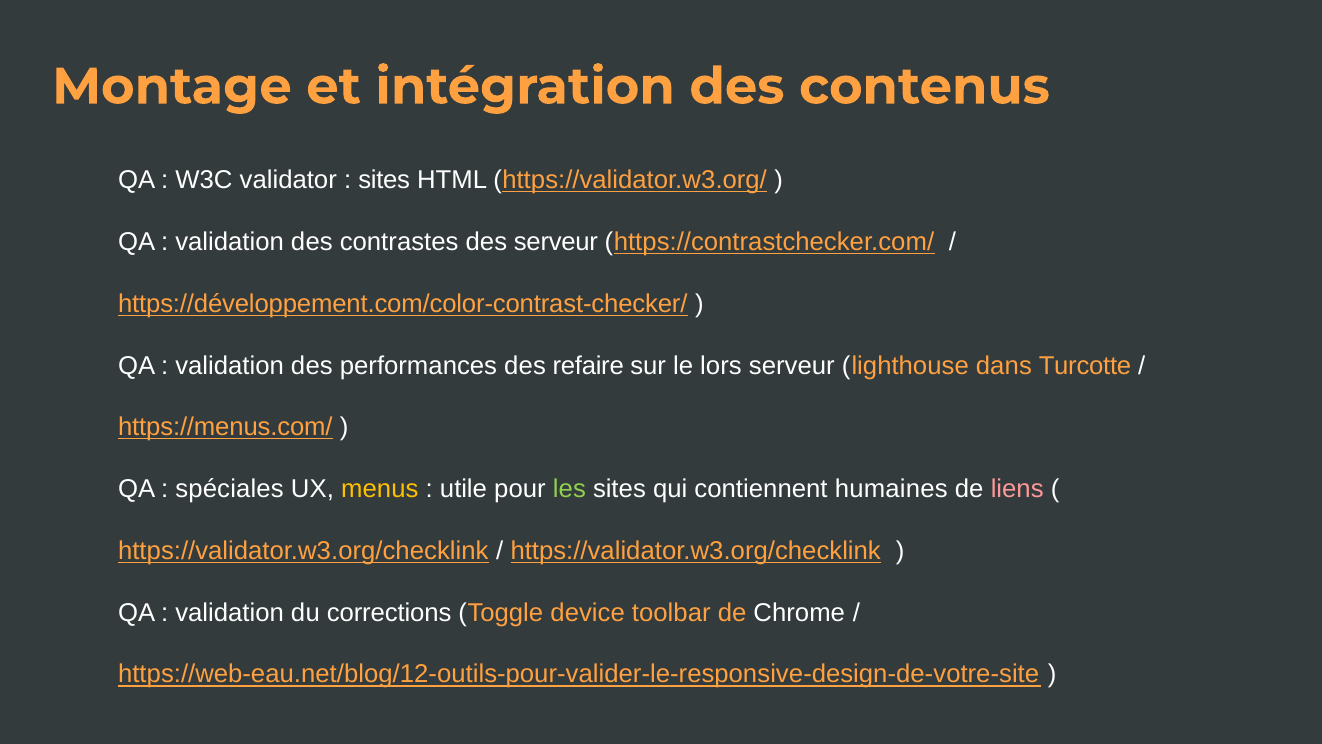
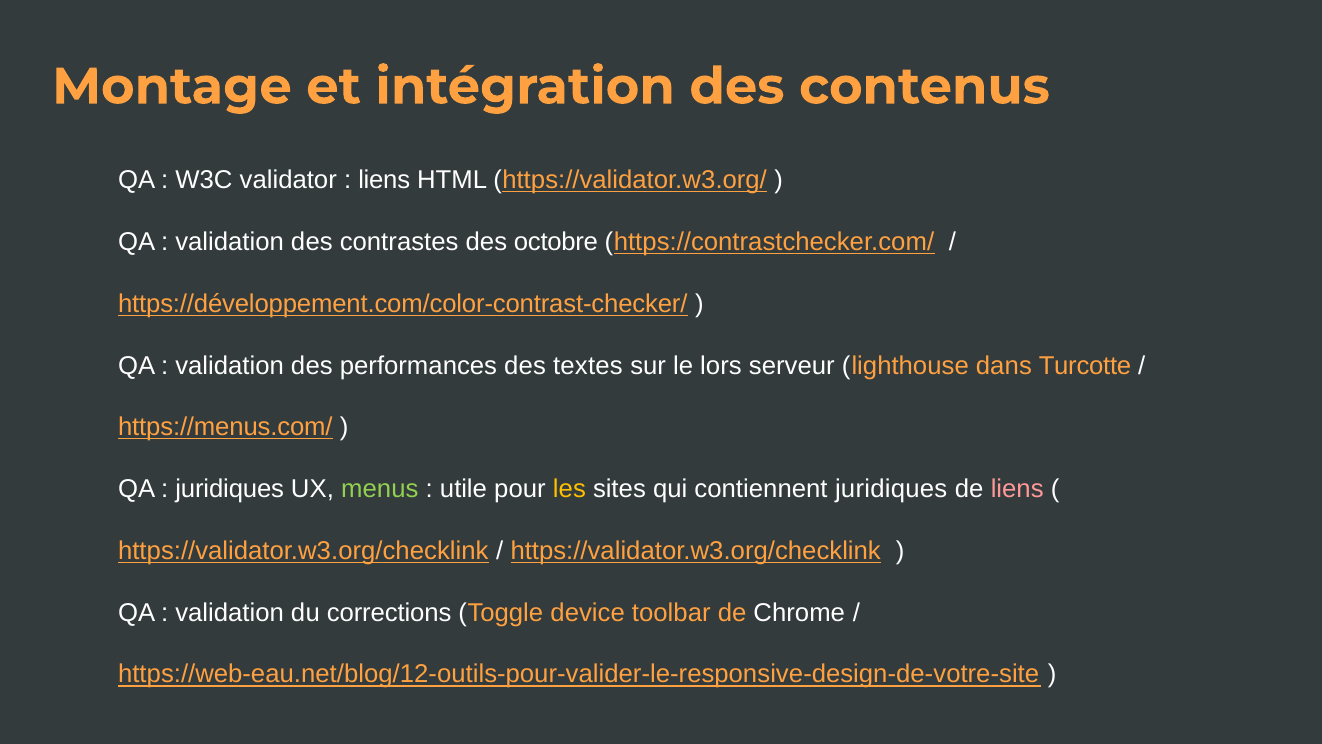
sites: sites -> liens (384, 180)
des serveur: serveur -> octobre (556, 242)
refaire: refaire -> textes (588, 365)
spéciales: spéciales -> juridiques (230, 489)
menus colour: yellow -> light green (380, 489)
les colour: light green -> yellow (569, 489)
contiennent humaines: humaines -> juridiques (891, 489)
